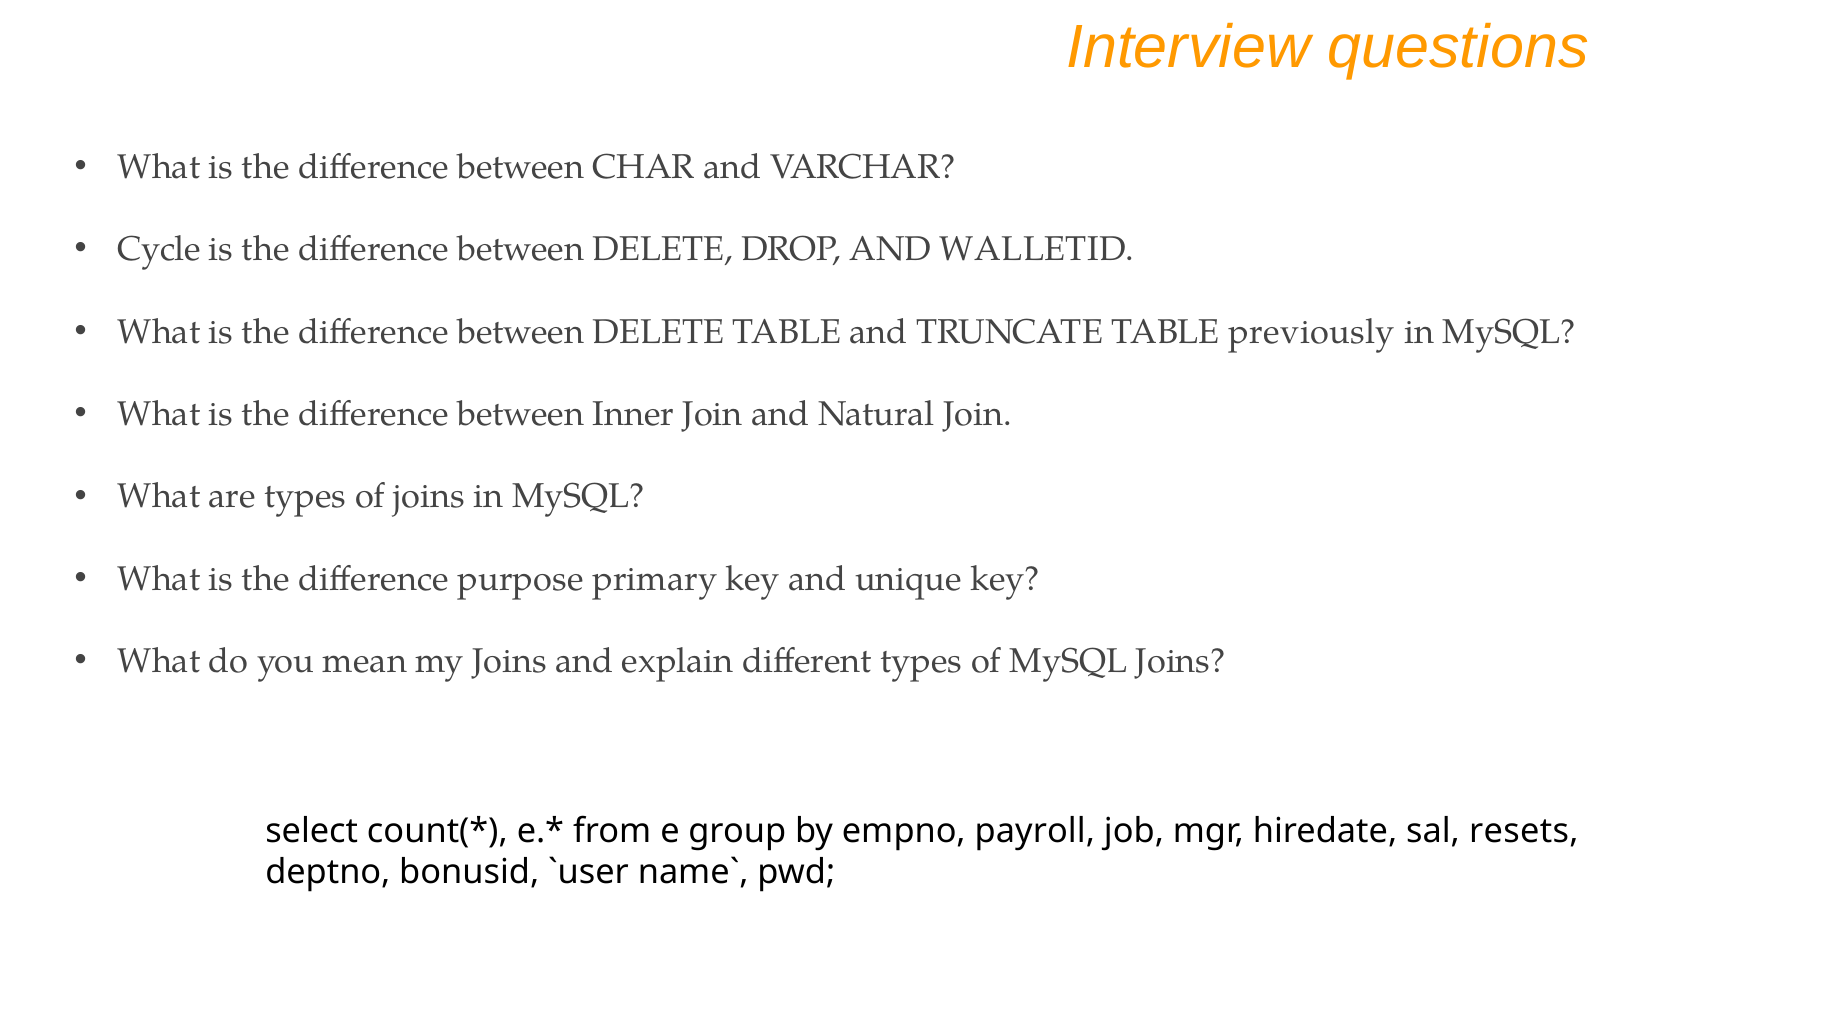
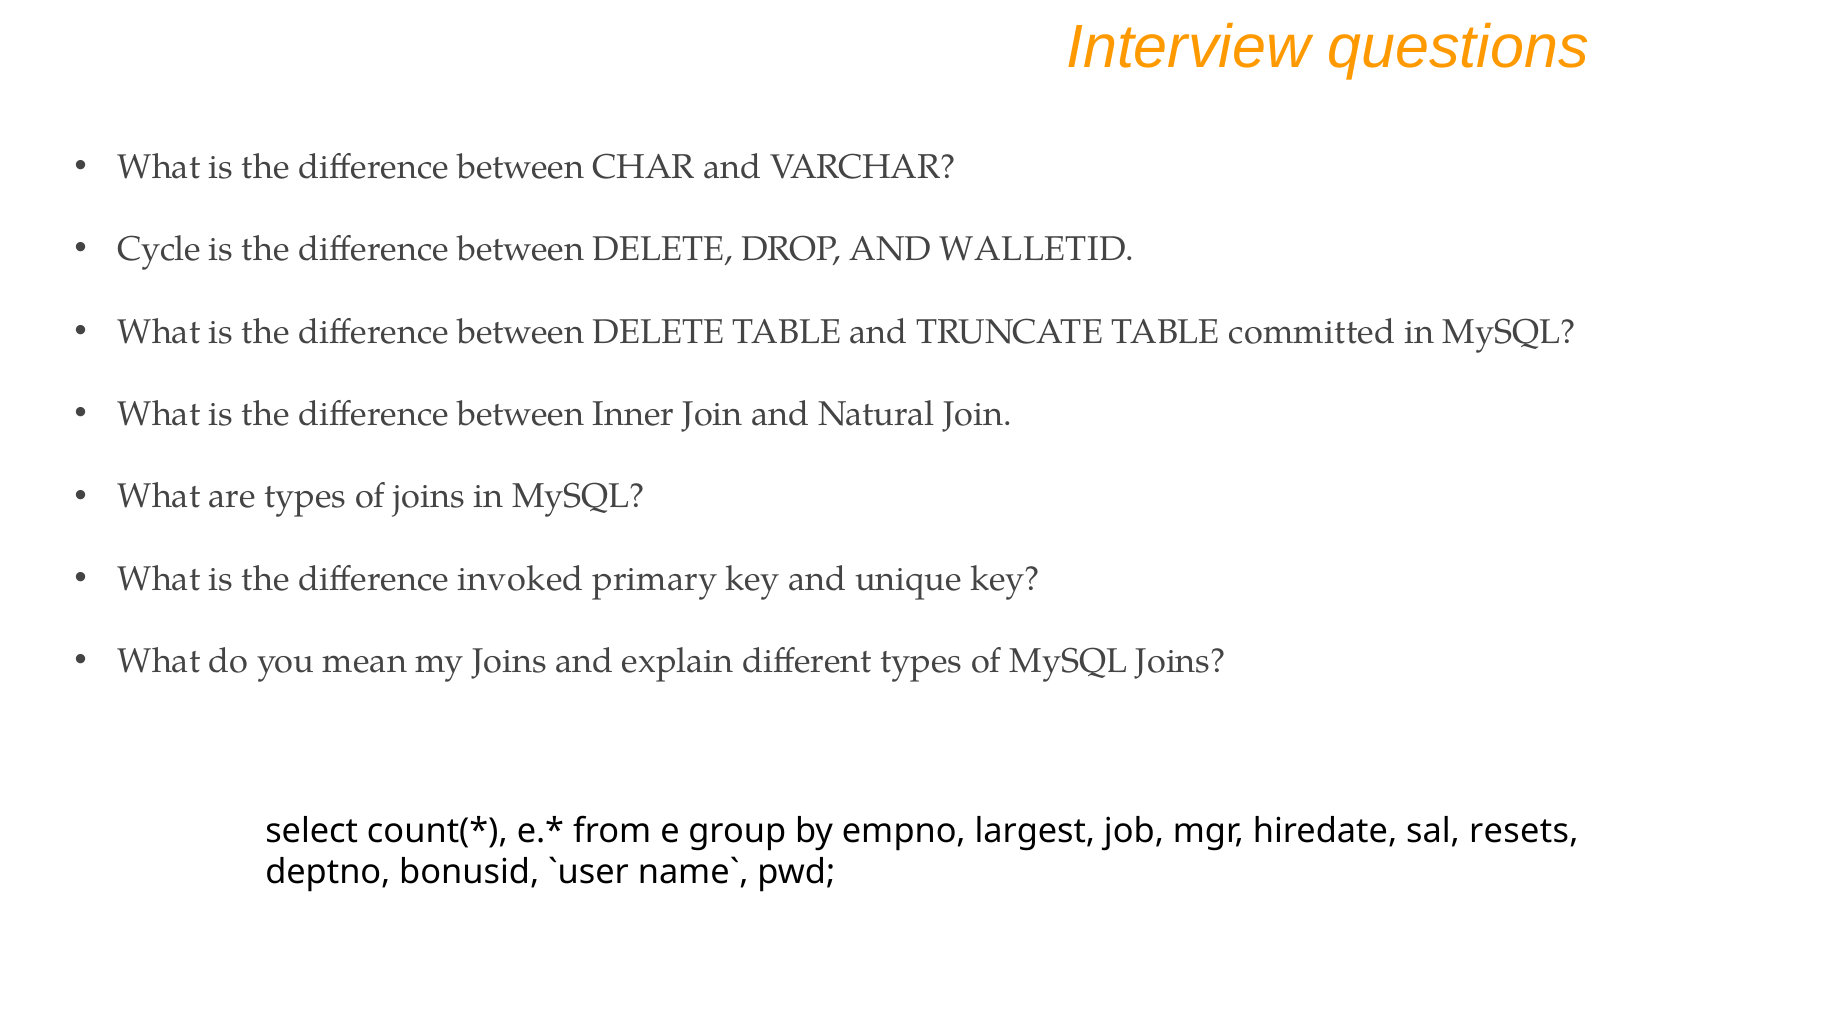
previously: previously -> committed (1312, 332)
purpose: purpose -> invoked (521, 579)
payroll: payroll -> largest (1035, 831)
